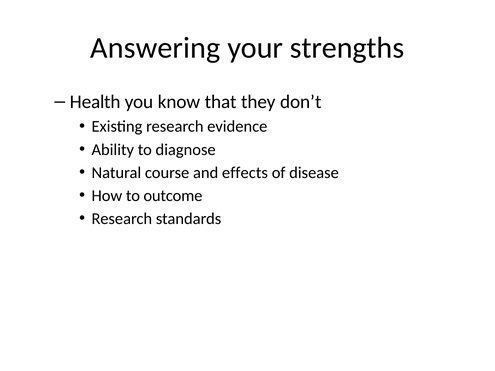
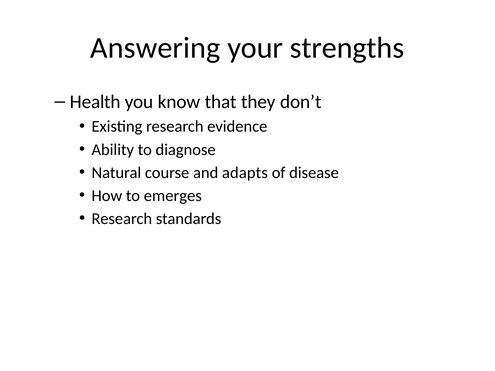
effects: effects -> adapts (245, 173)
outcome: outcome -> emerges (173, 196)
